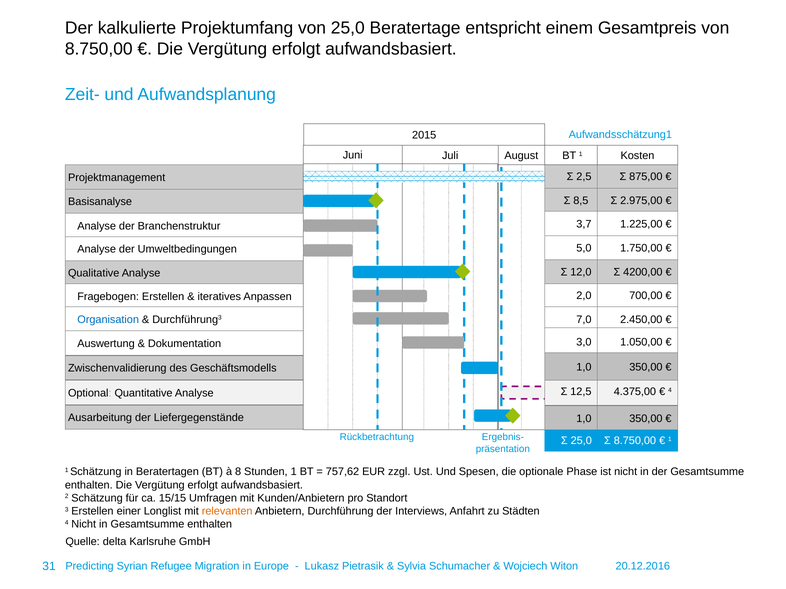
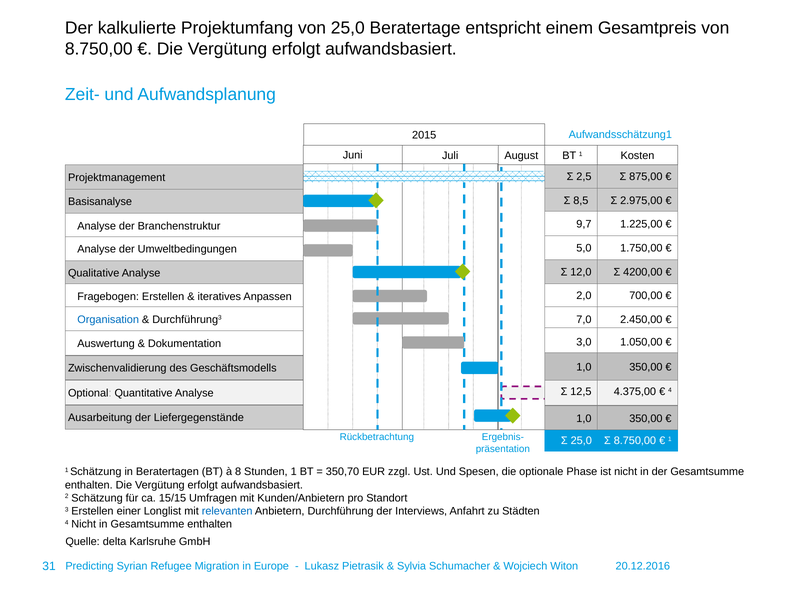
3,7: 3,7 -> 9,7 (584, 224)
757,62: 757,62 -> 350,70 (343, 472)
relevanten colour: orange -> blue (227, 512)
